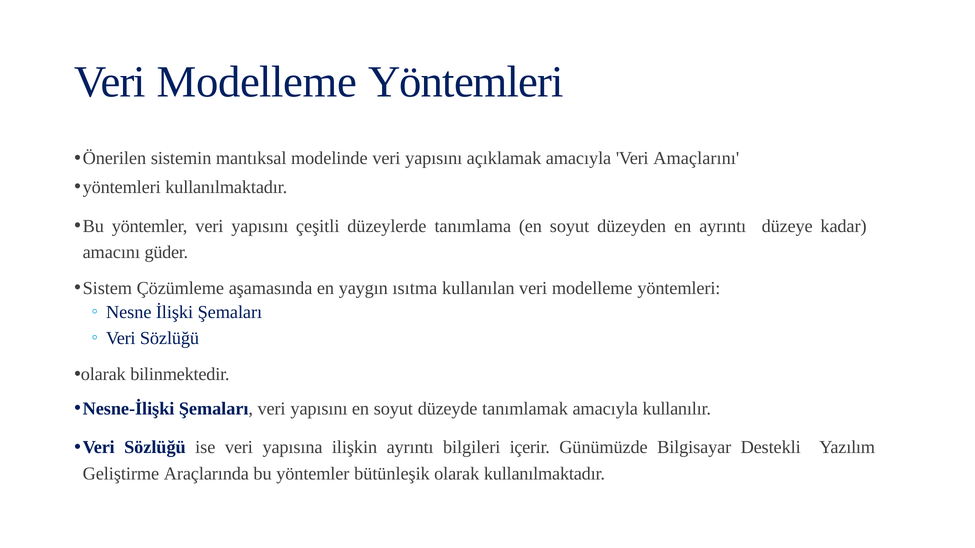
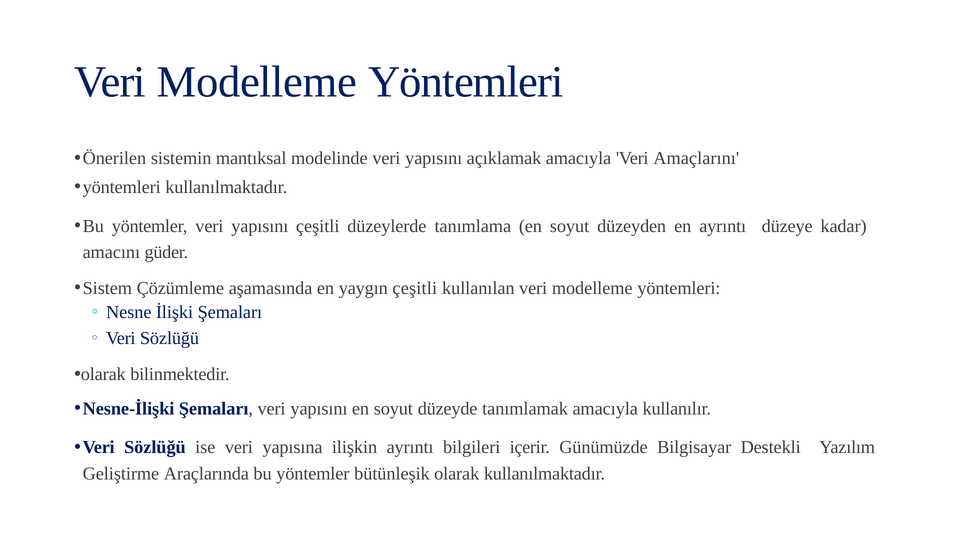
yaygın ısıtma: ısıtma -> çeşitli (415, 288)
